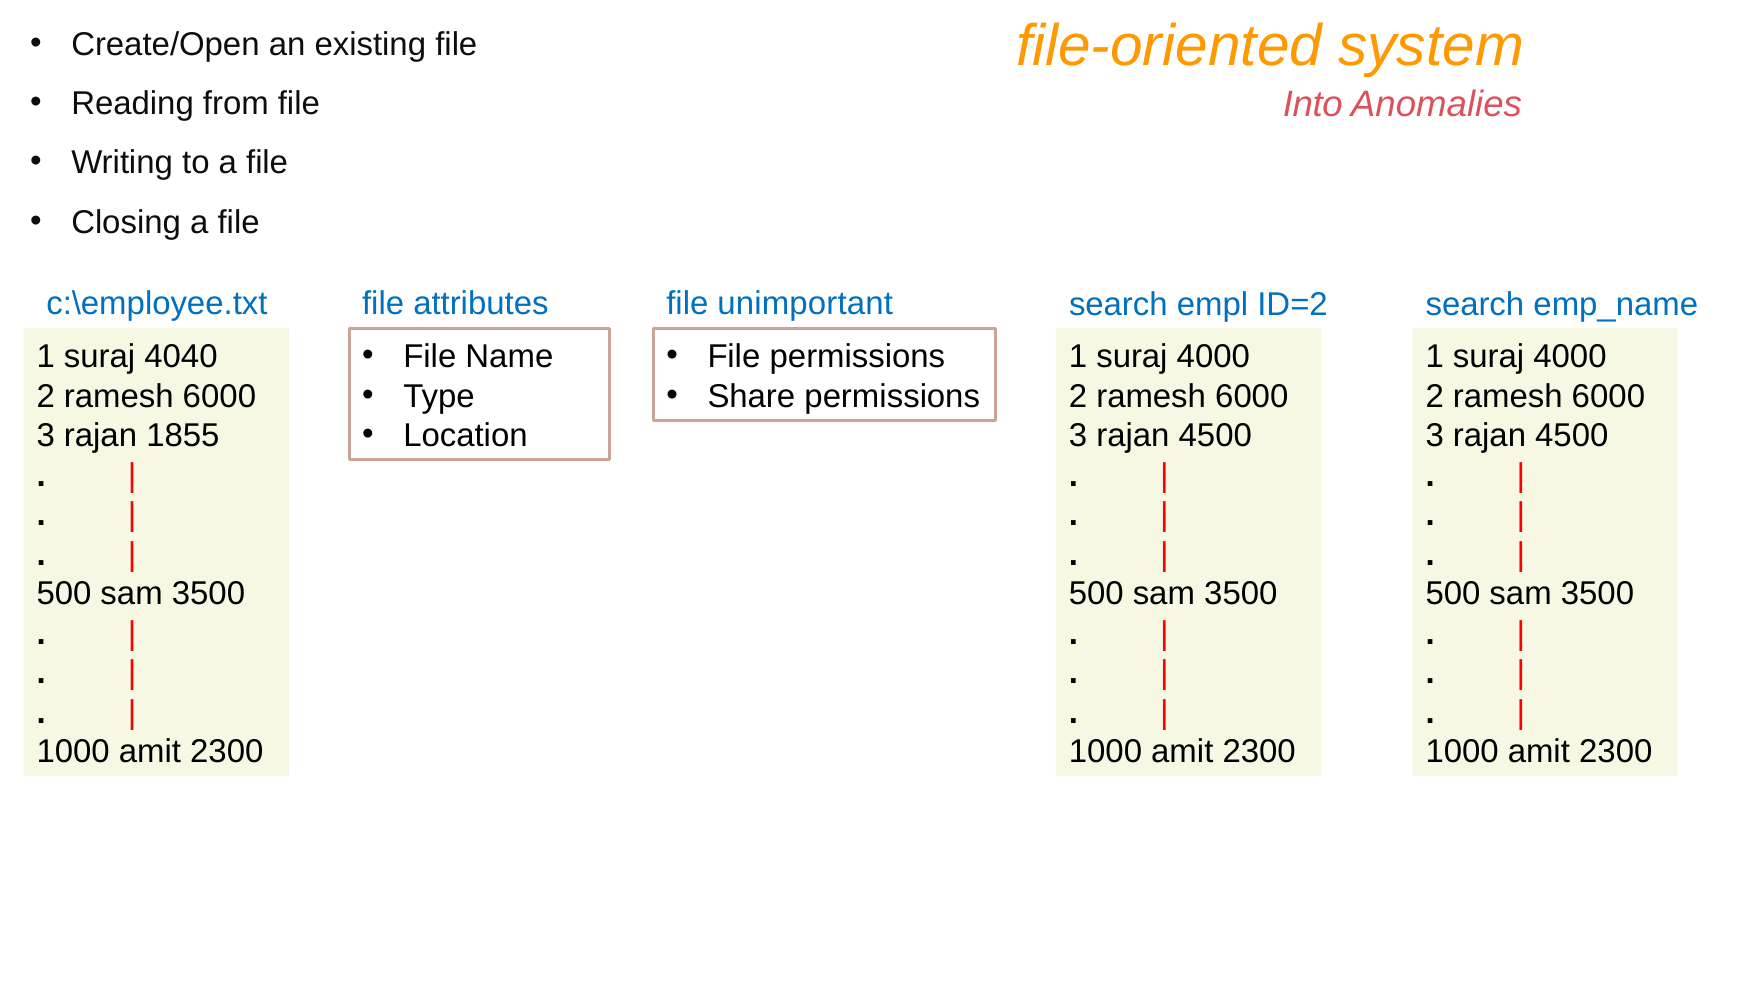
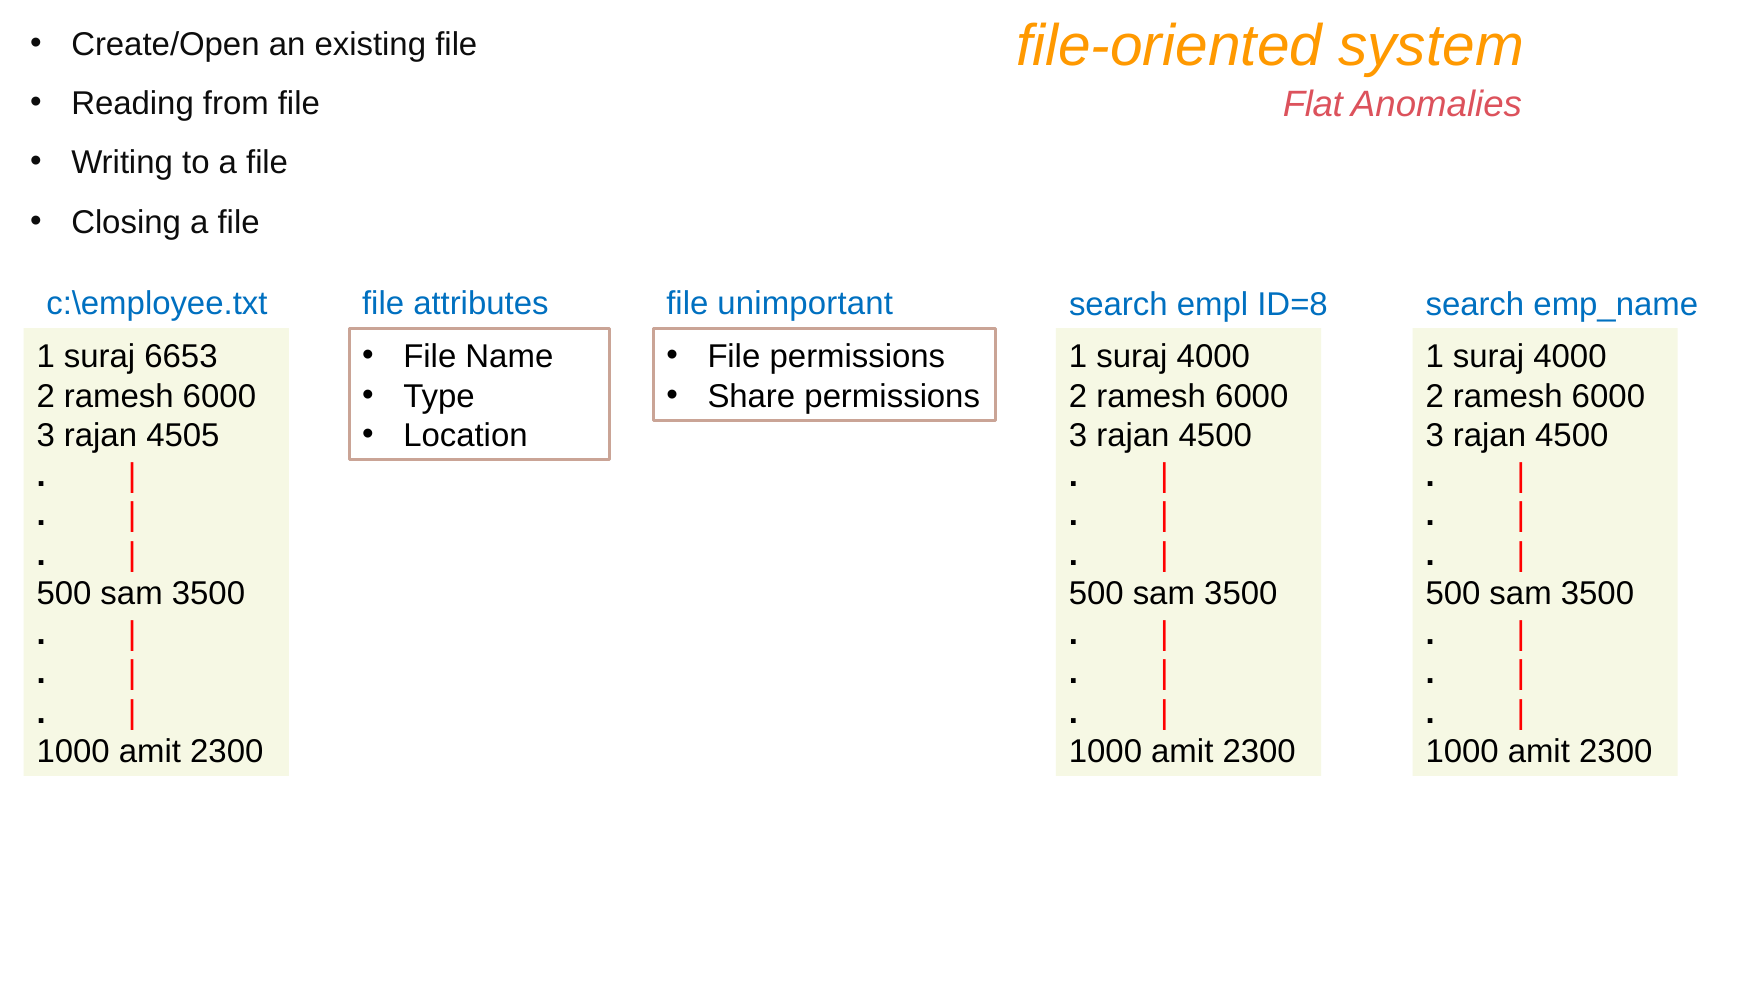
Into: Into -> Flat (1313, 105)
ID=2: ID=2 -> ID=8 (1293, 305)
4040: 4040 -> 6653 (181, 357)
1855: 1855 -> 4505 (183, 436)
